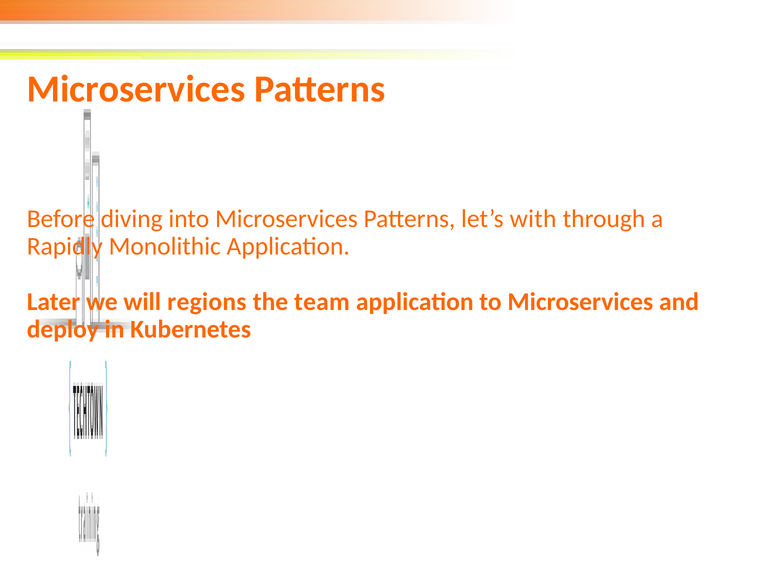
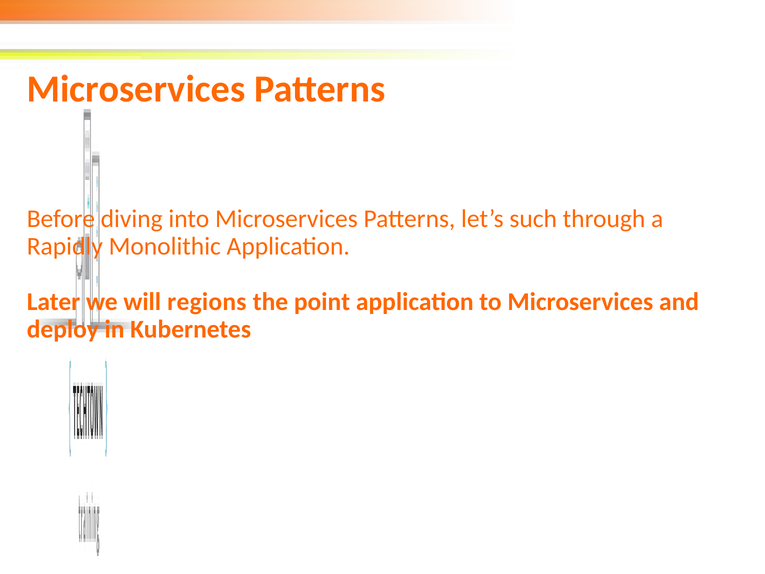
with: with -> such (533, 219)
team: team -> point (322, 301)
